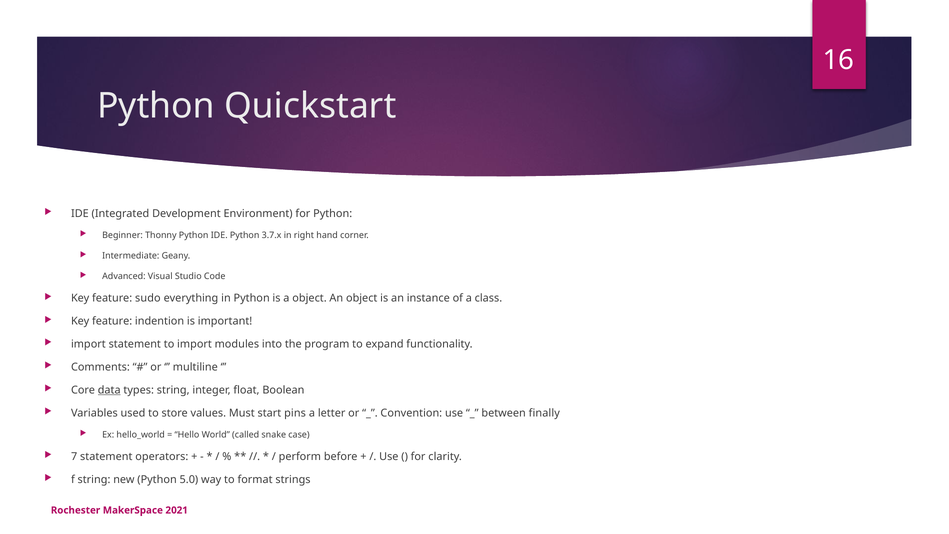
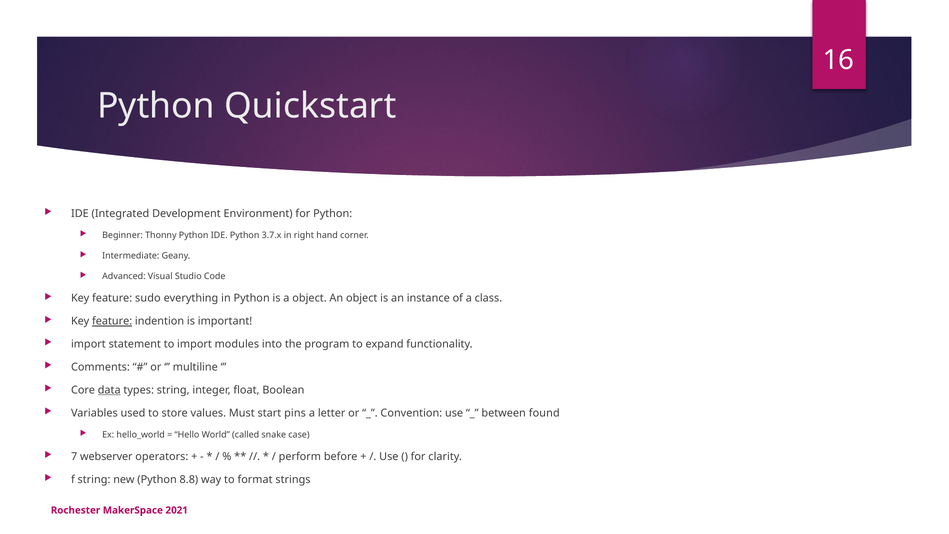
feature underline: none -> present (112, 321)
finally: finally -> found (544, 413)
7 statement: statement -> webserver (106, 457)
5.0: 5.0 -> 8.8 (189, 479)
